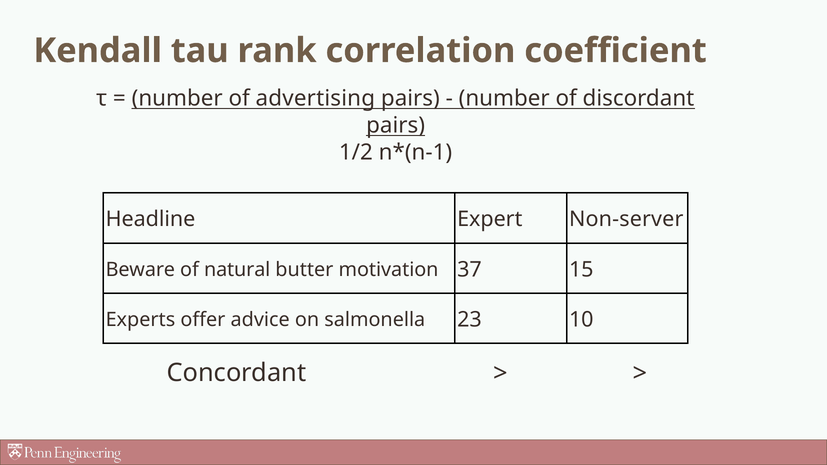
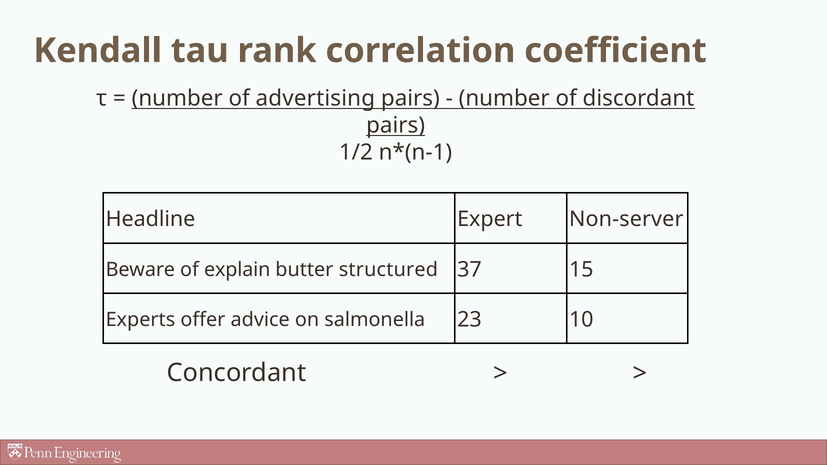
natural: natural -> explain (237, 270)
motivation: motivation -> structured (388, 270)
